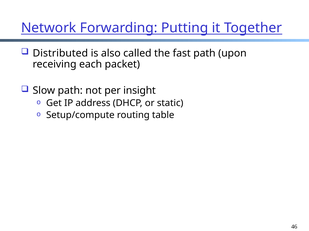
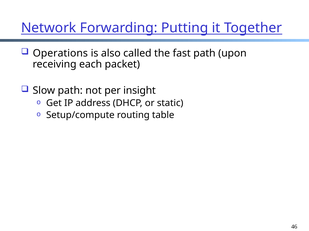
Distributed: Distributed -> Operations (60, 53)
